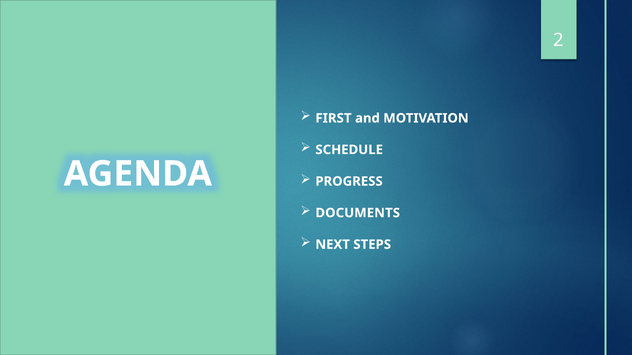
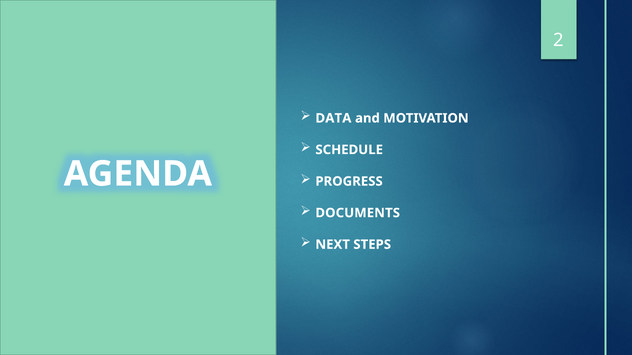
FIRST: FIRST -> DATA (333, 118)
